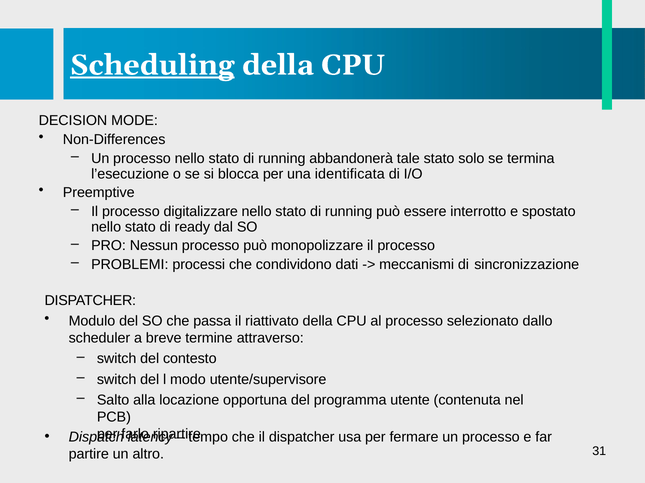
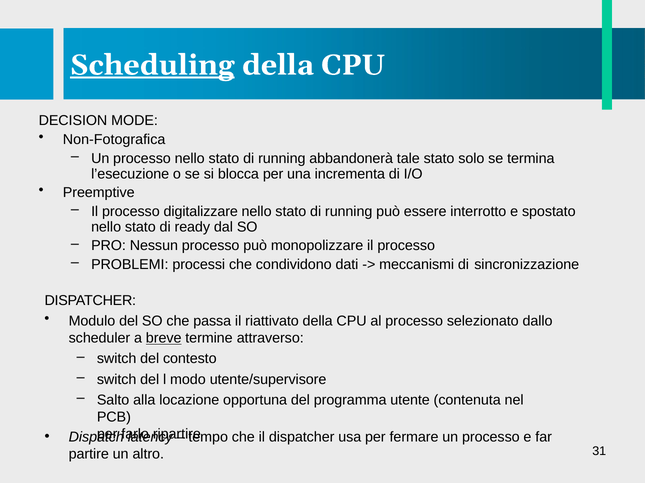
Non-Differences: Non-Differences -> Non-Fotografica (114, 140)
identificata: identificata -> incrementa (350, 174)
breve underline: none -> present (164, 339)
